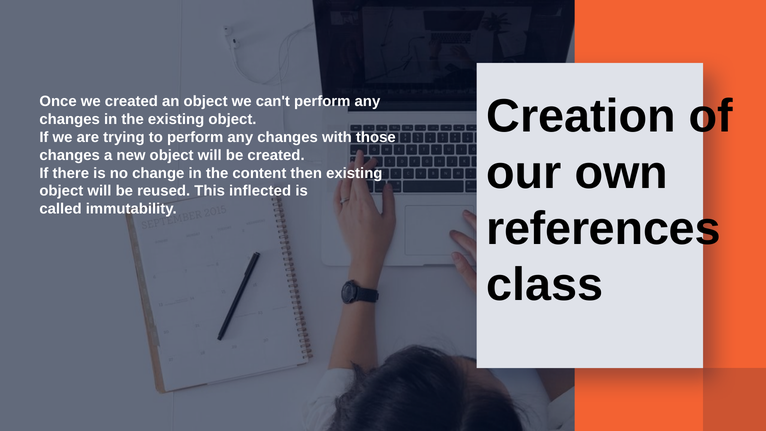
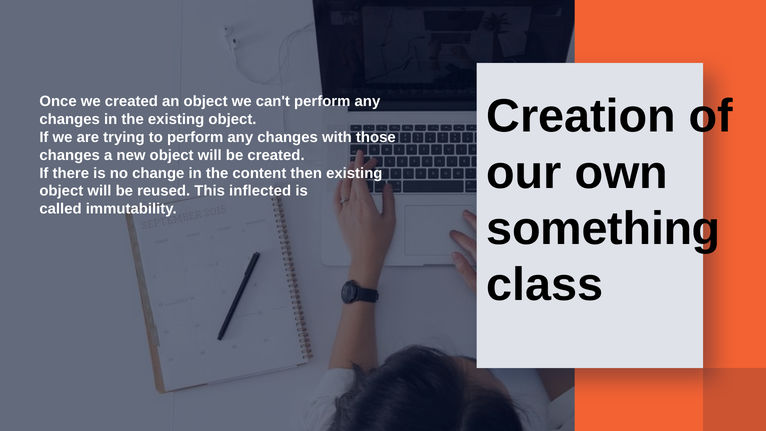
references: references -> something (603, 229)
